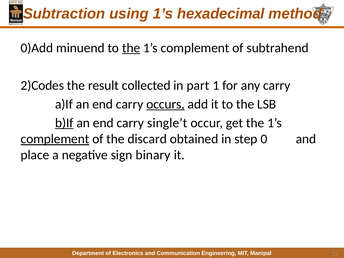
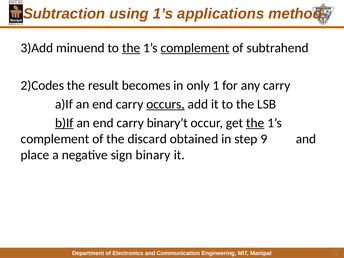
hexadecimal: hexadecimal -> applications (221, 14)
0)Add: 0)Add -> 3)Add (37, 48)
complement underline: none -> present (195, 48)
collected: collected -> becomes (146, 85)
part: part -> only (198, 85)
single’t: single’t -> binary’t (167, 123)
the underline: none -> present (255, 123)
complement underline: present -> none (55, 139)
0: 0 -> 9 (264, 139)
